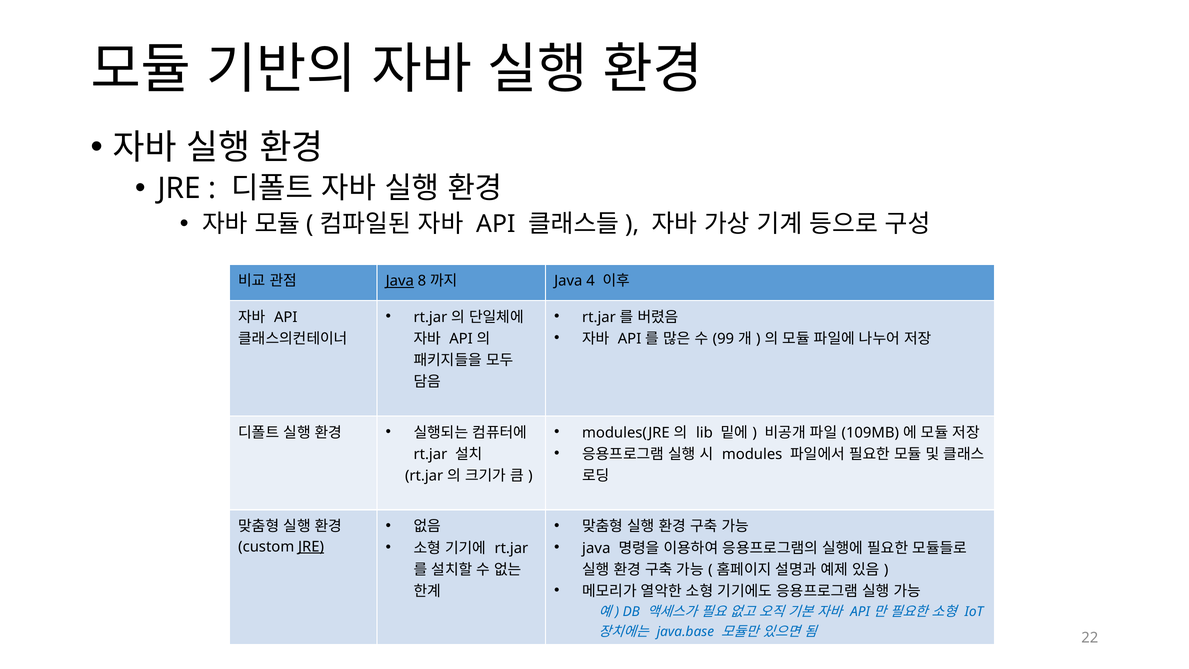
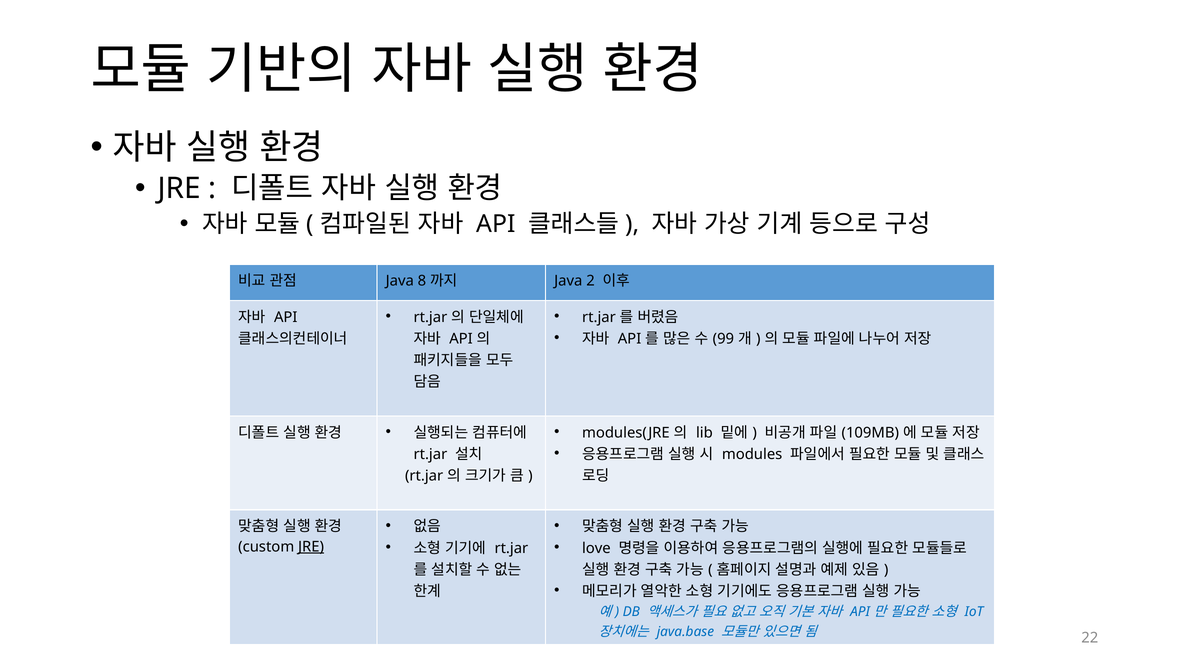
Java underline: present -> none (400, 281)
4: 4 -> 2 (591, 281)
java: java -> love (596, 548)
